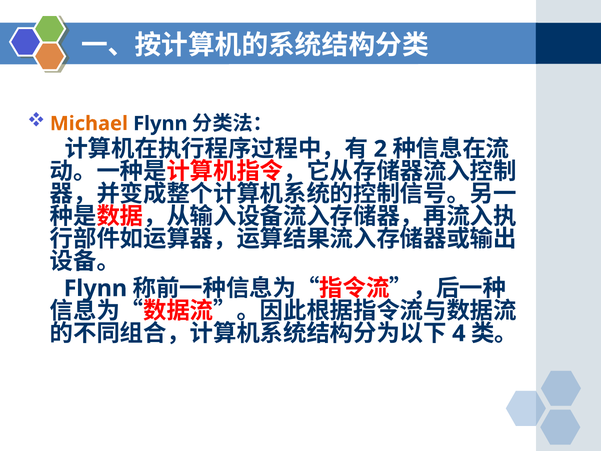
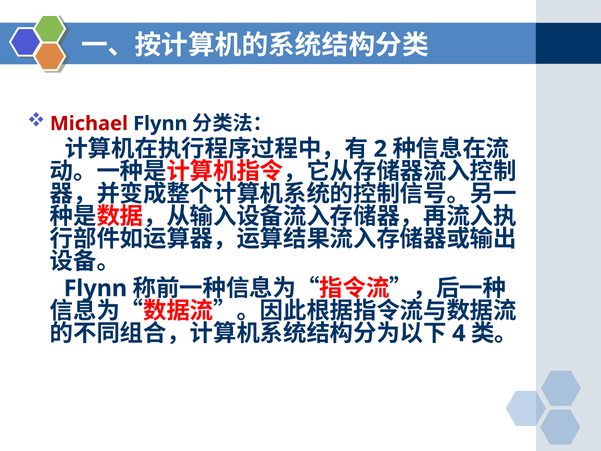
Michael colour: orange -> red (89, 124)
